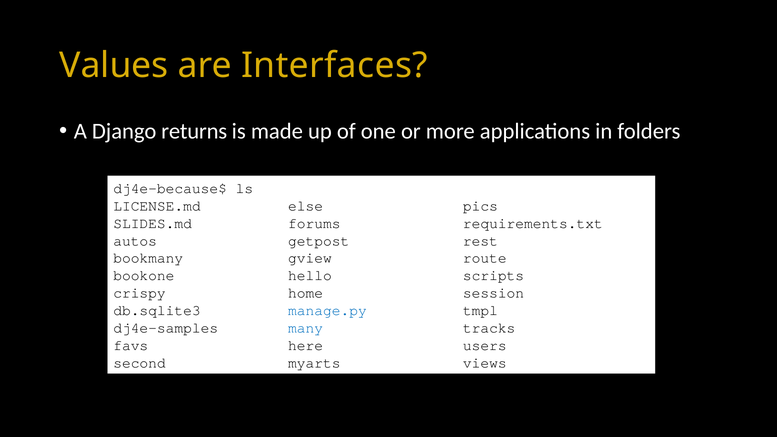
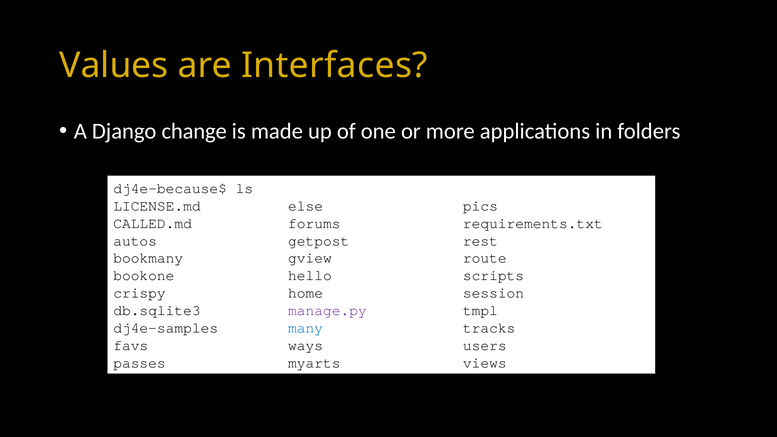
returns: returns -> change (194, 131)
SLIDES.md: SLIDES.md -> CALLED.md (153, 223)
manage.py colour: blue -> purple (327, 311)
here: here -> ways (306, 346)
second: second -> passes (139, 363)
